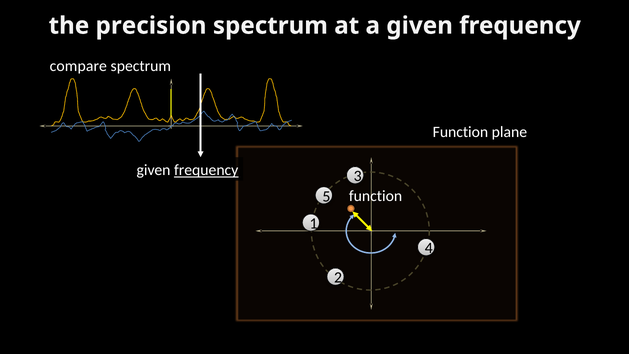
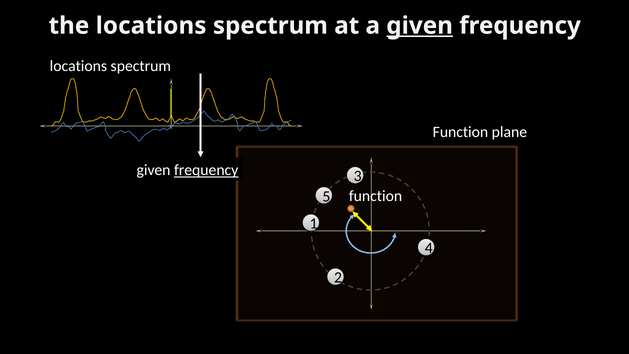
the precision: precision -> locations (151, 26)
given underline: none -> present (420, 26)
compare: compare -> locations (78, 66)
